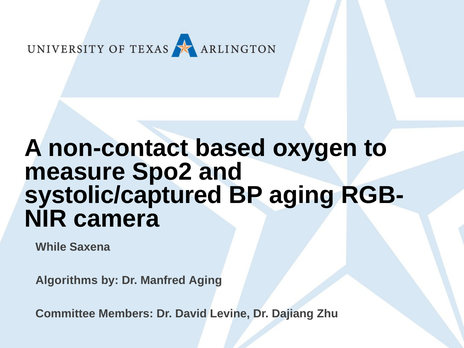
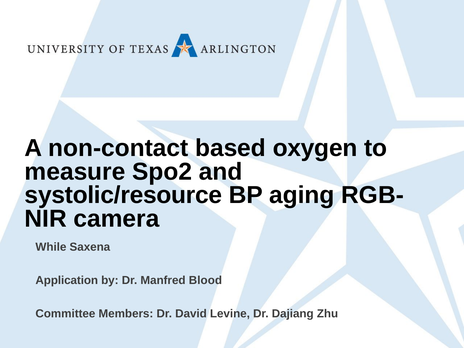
systolic/captured: systolic/captured -> systolic/resource (123, 195)
Algorithms: Algorithms -> Application (67, 280)
Manfred Aging: Aging -> Blood (205, 280)
